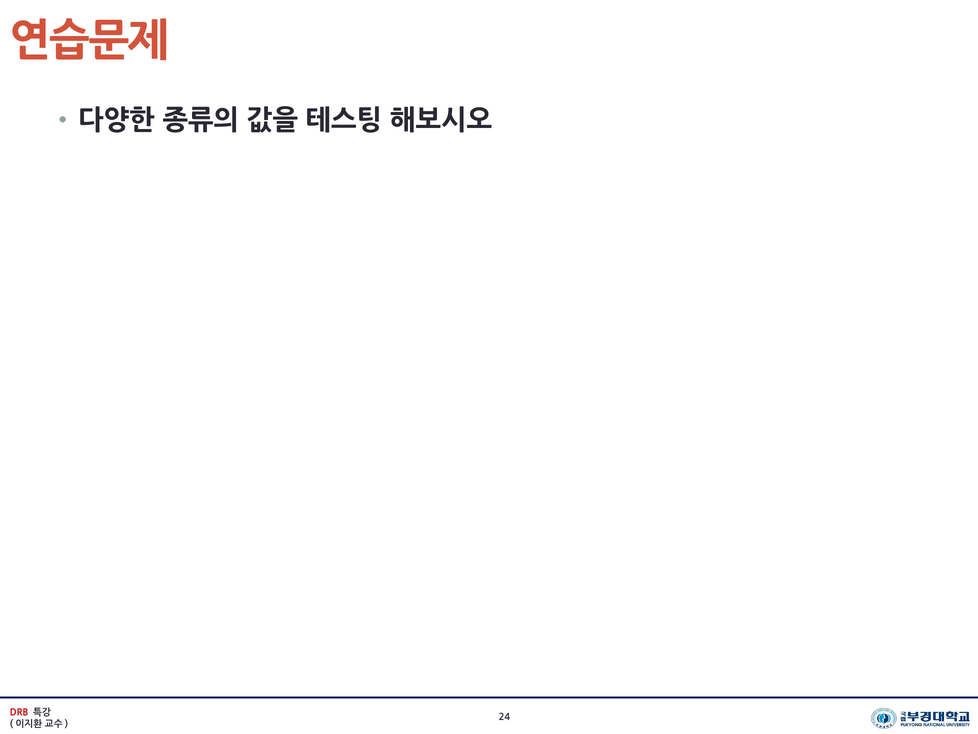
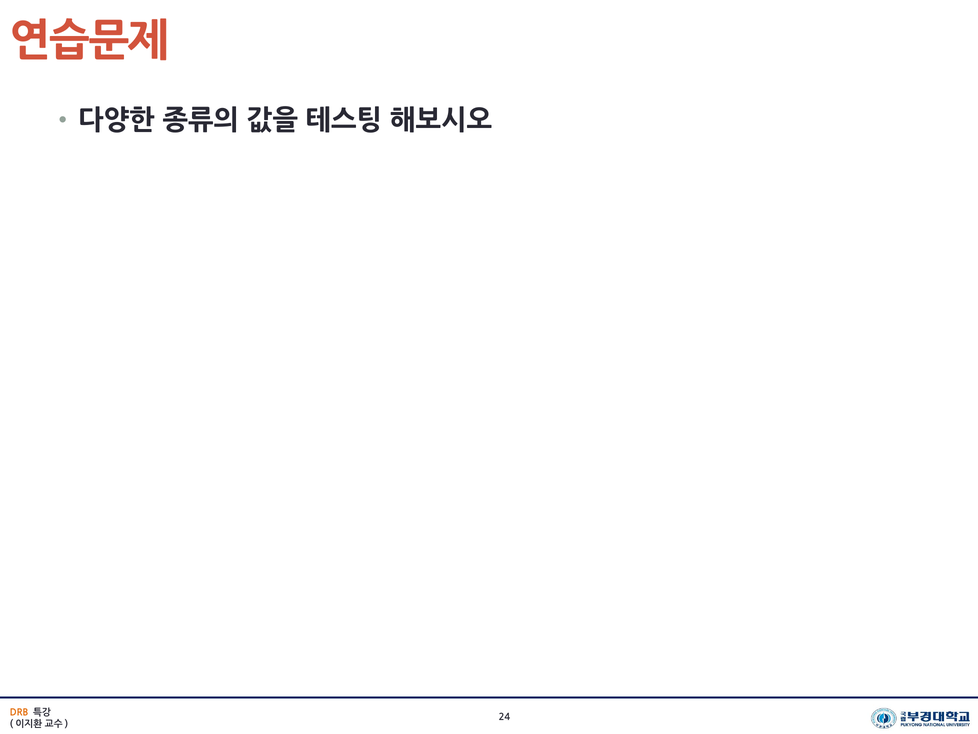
DRB colour: red -> orange (19, 712)
